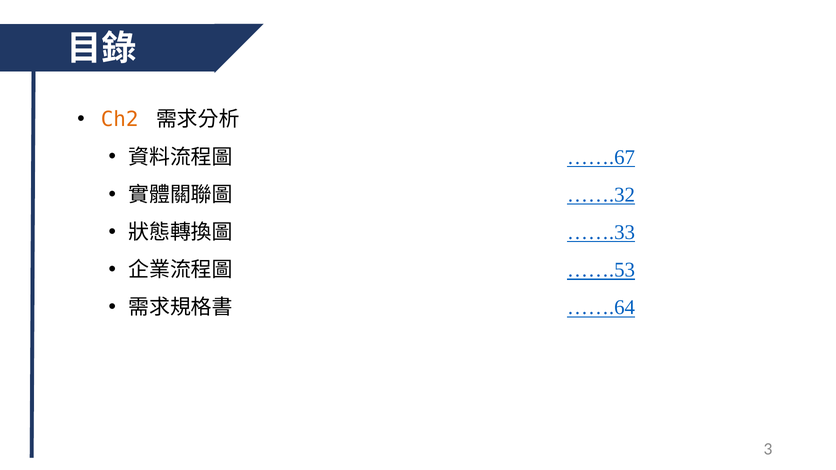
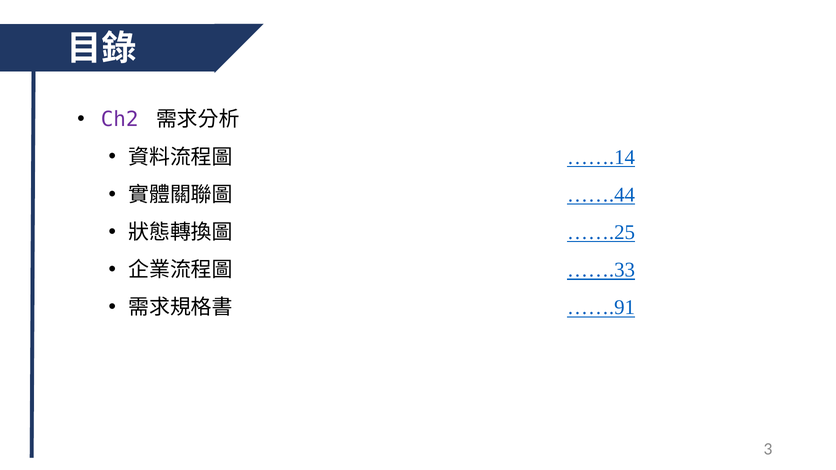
Ch2 colour: orange -> purple (120, 120)
…….67: …….67 -> …….14 (601, 157)
…….32: …….32 -> …….44 (601, 195)
…….33: …….33 -> …….25 (601, 233)
…….53: …….53 -> …….33 (601, 270)
…….64: …….64 -> …….91 (601, 308)
